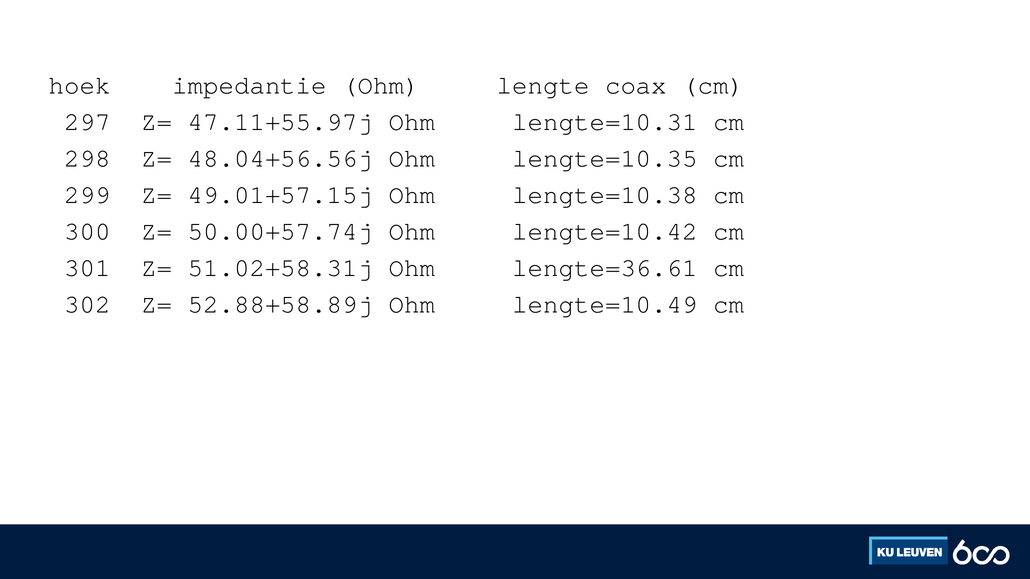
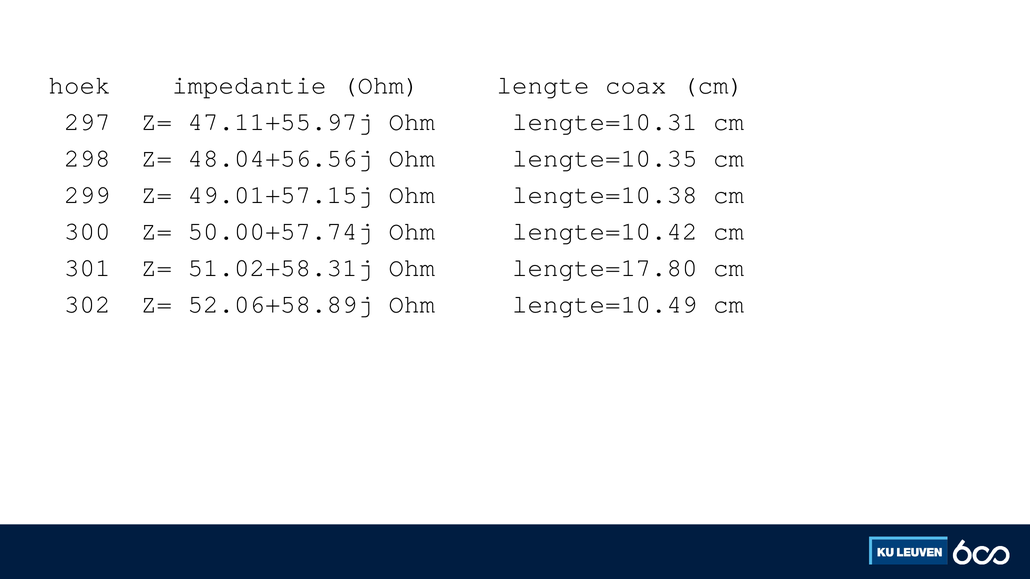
lengte=36.61: lengte=36.61 -> lengte=17.80 (605, 268)
52.88+58.89j: 52.88+58.89j -> 52.06+58.89j (280, 304)
